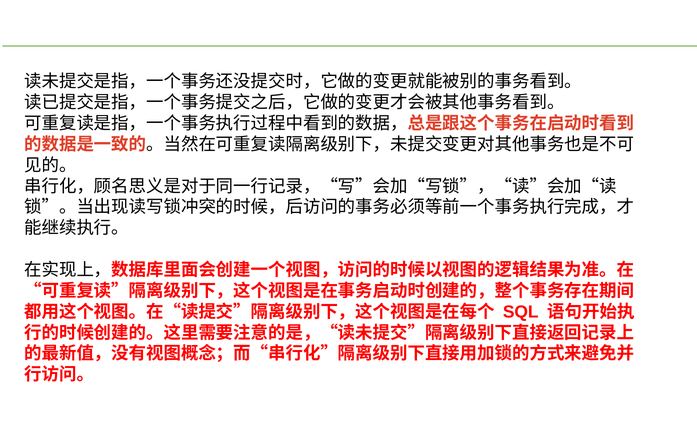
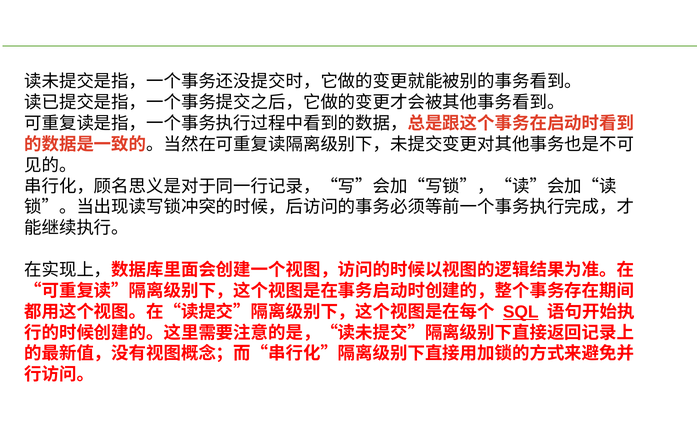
SQL underline: none -> present (521, 312)
